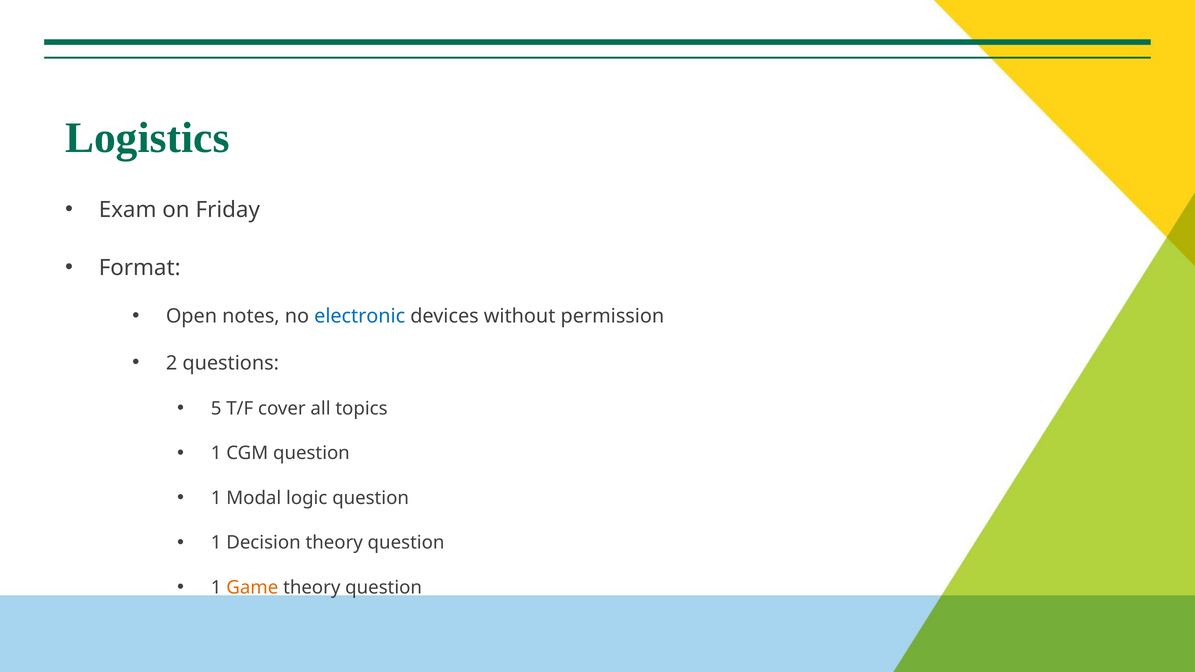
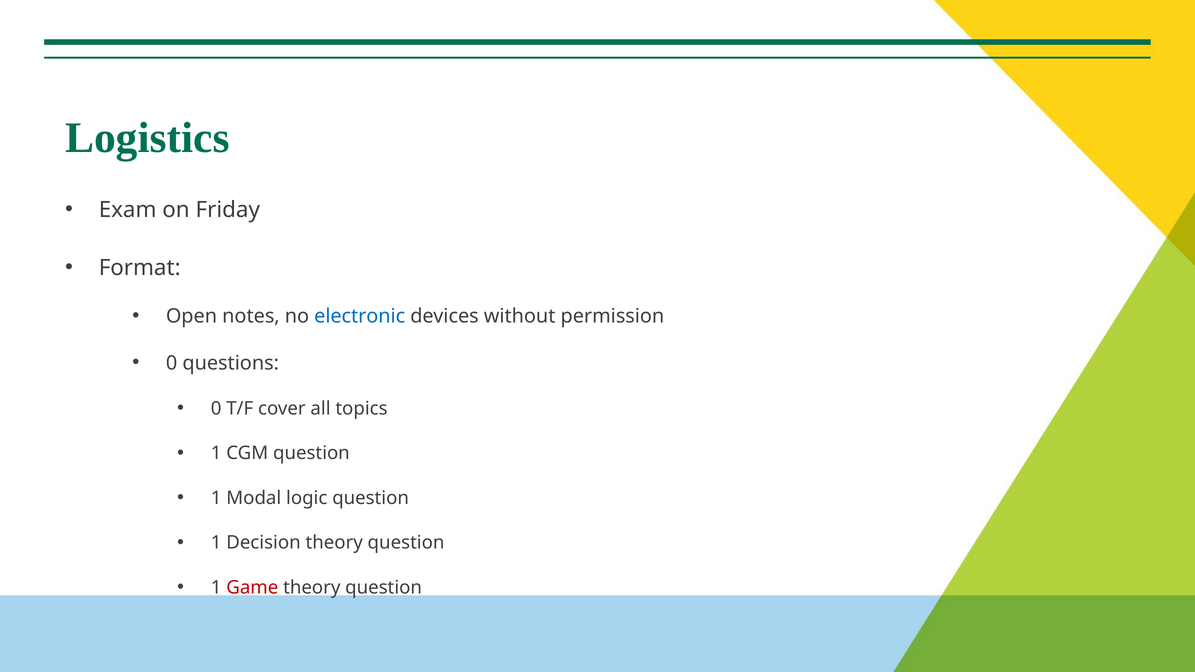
2: 2 -> 0 (172, 363)
5: 5 -> 0 (216, 409)
Game colour: orange -> red (252, 588)
